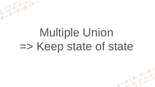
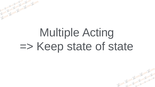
Union: Union -> Acting (98, 33)
